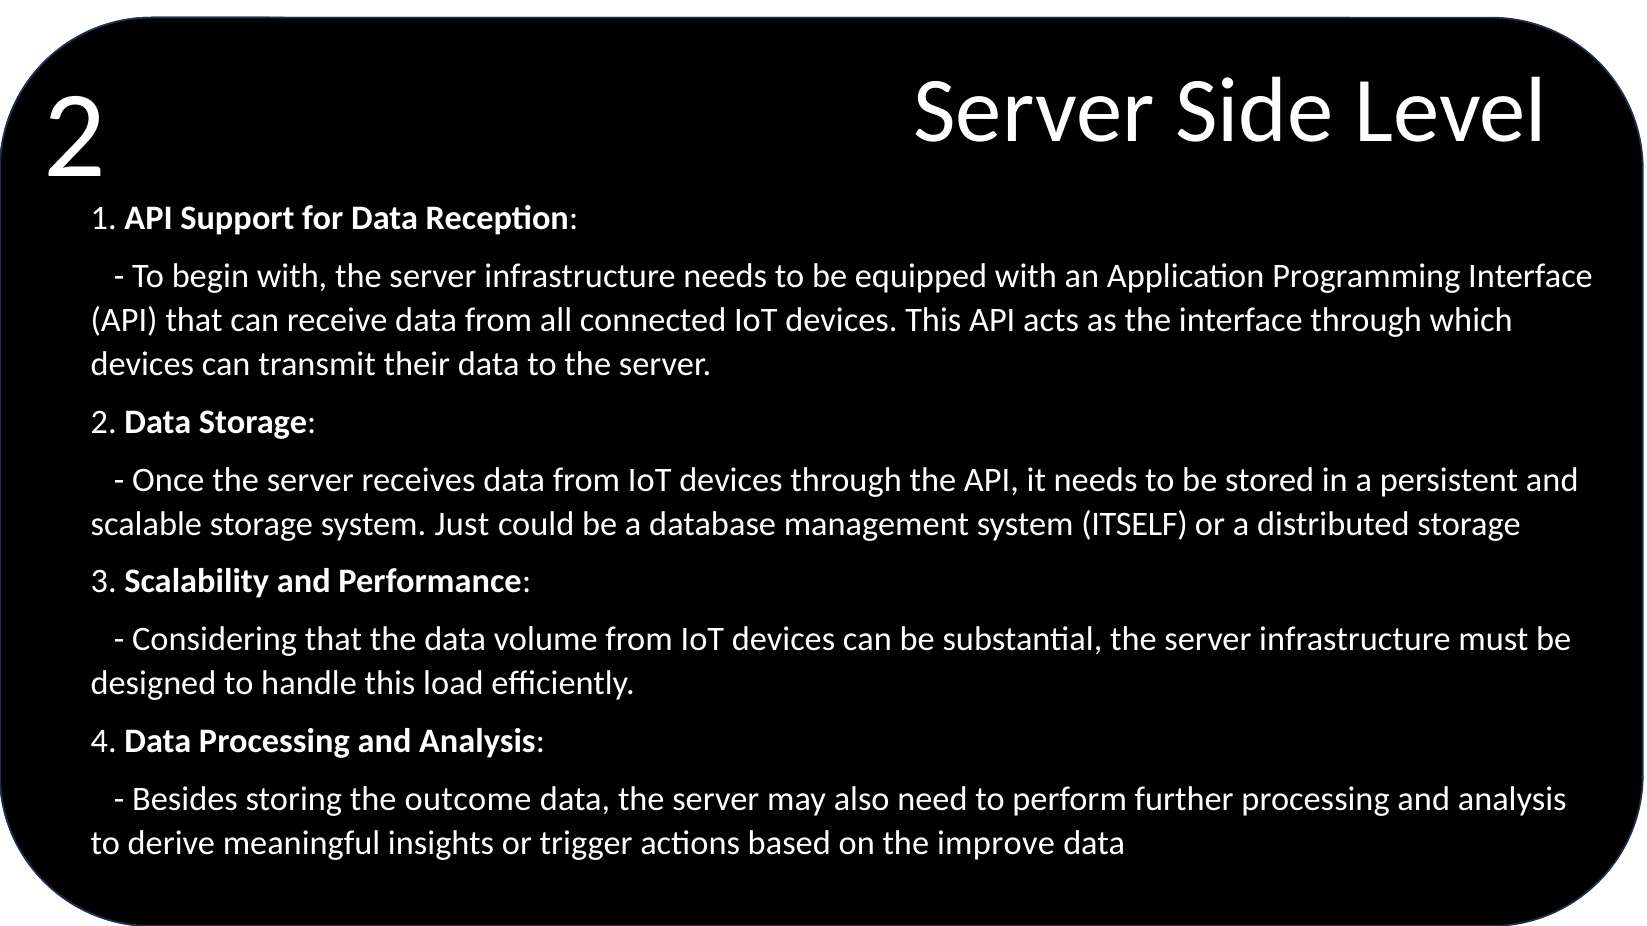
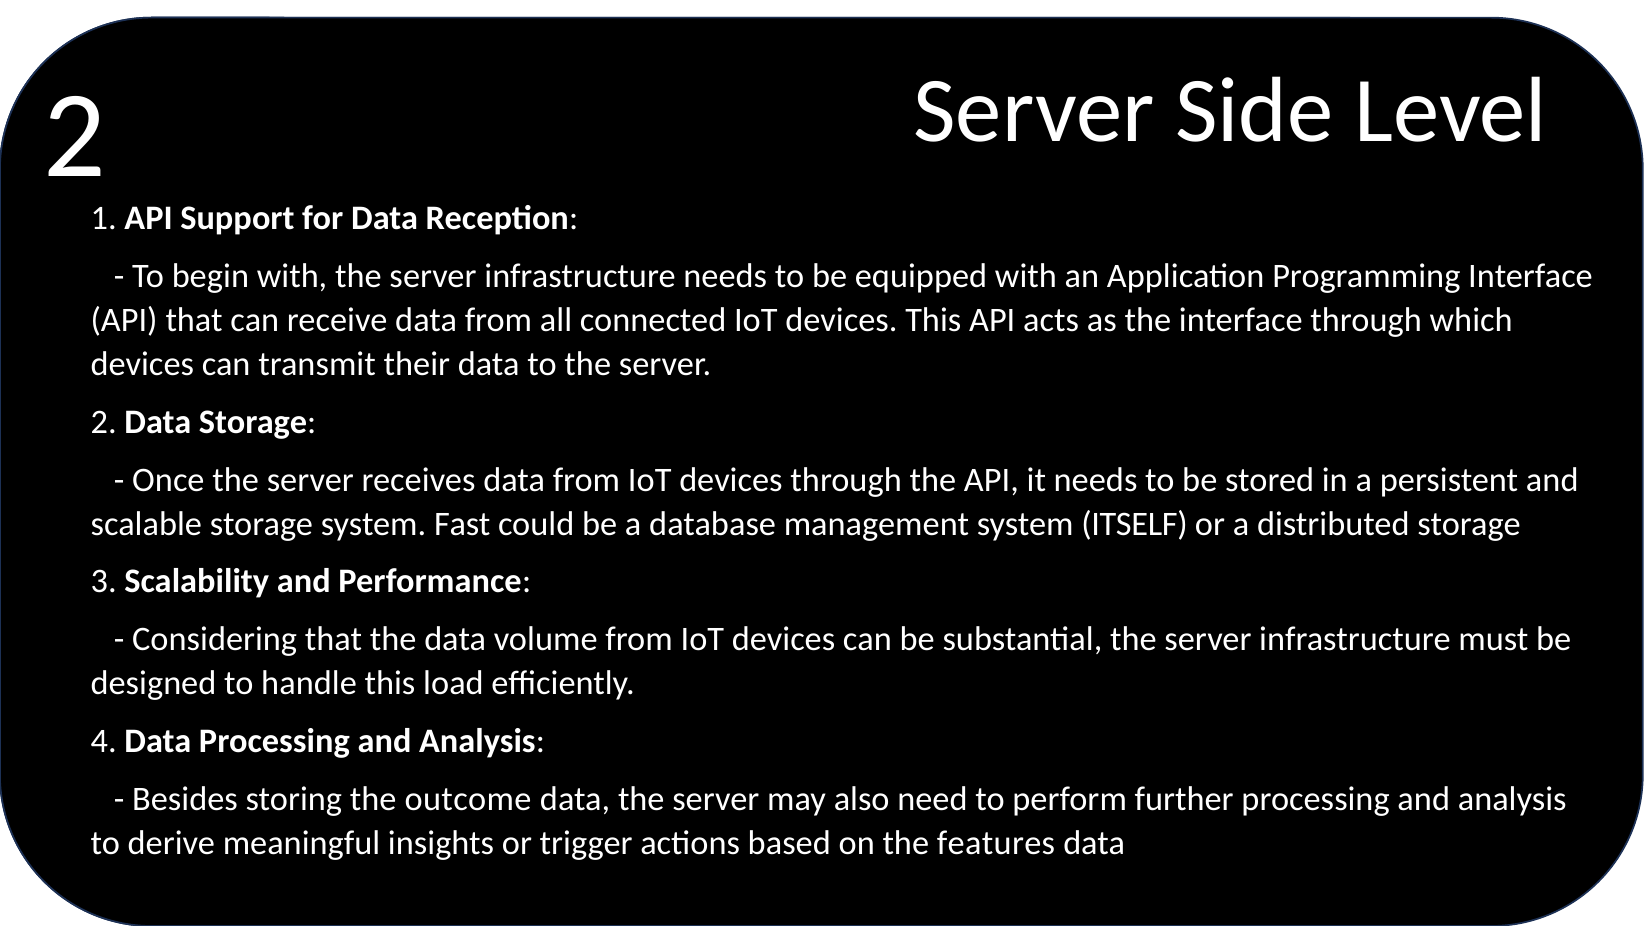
Just: Just -> Fast (462, 524)
improve: improve -> features (996, 843)
